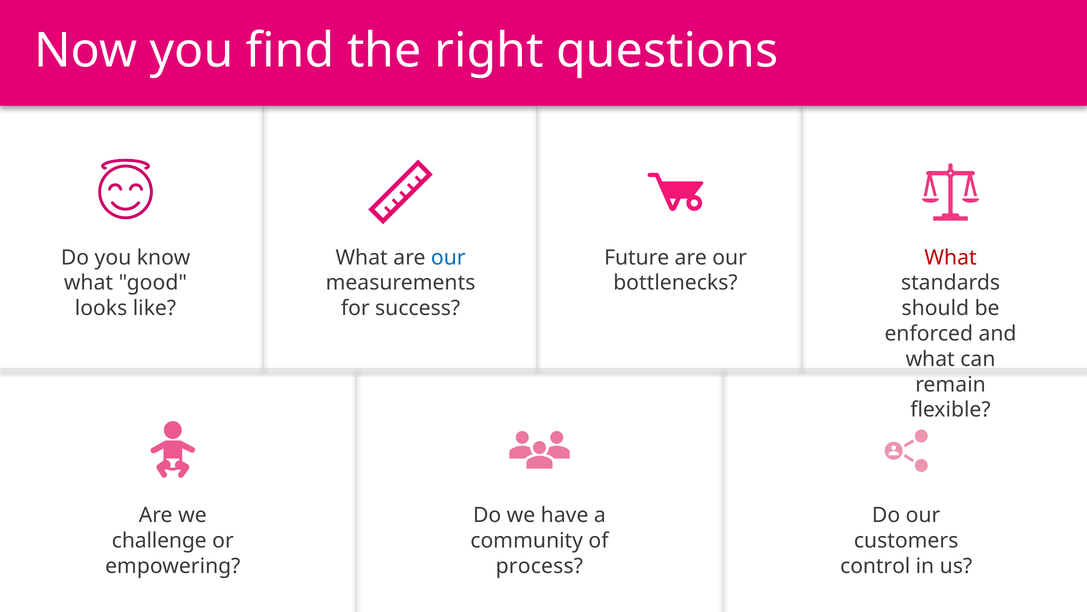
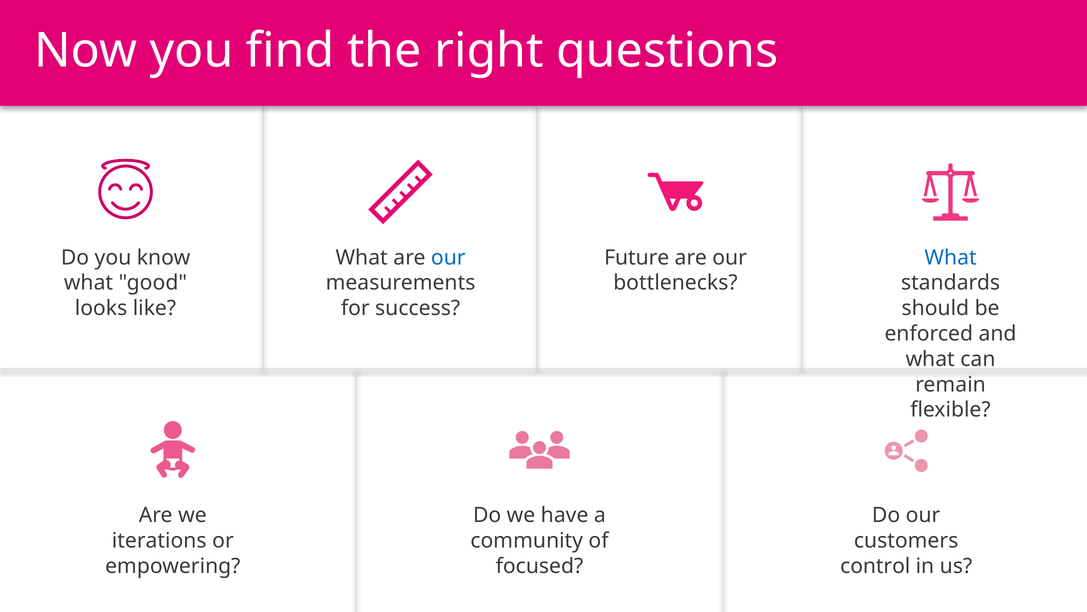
What colour: red -> blue (951, 257)
challenge: challenge -> iterations (159, 540)
process: process -> focused (539, 566)
